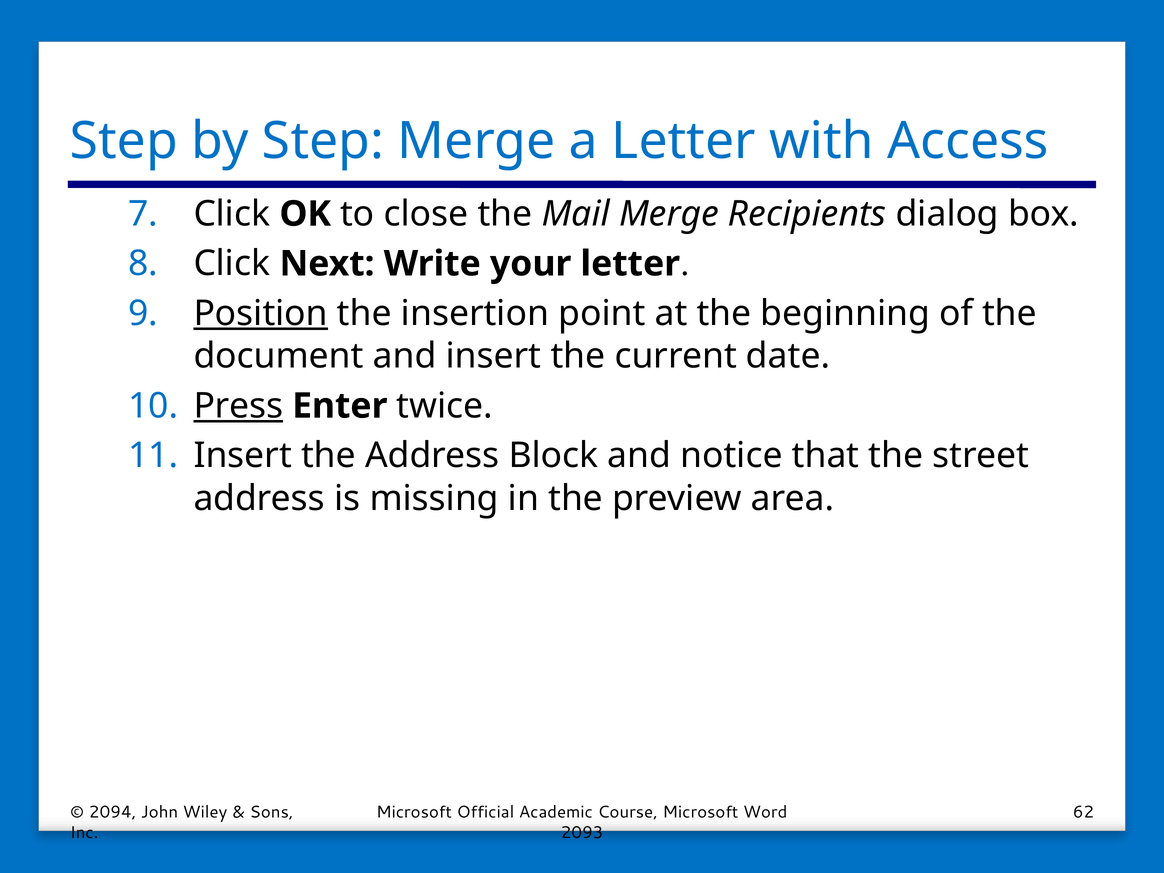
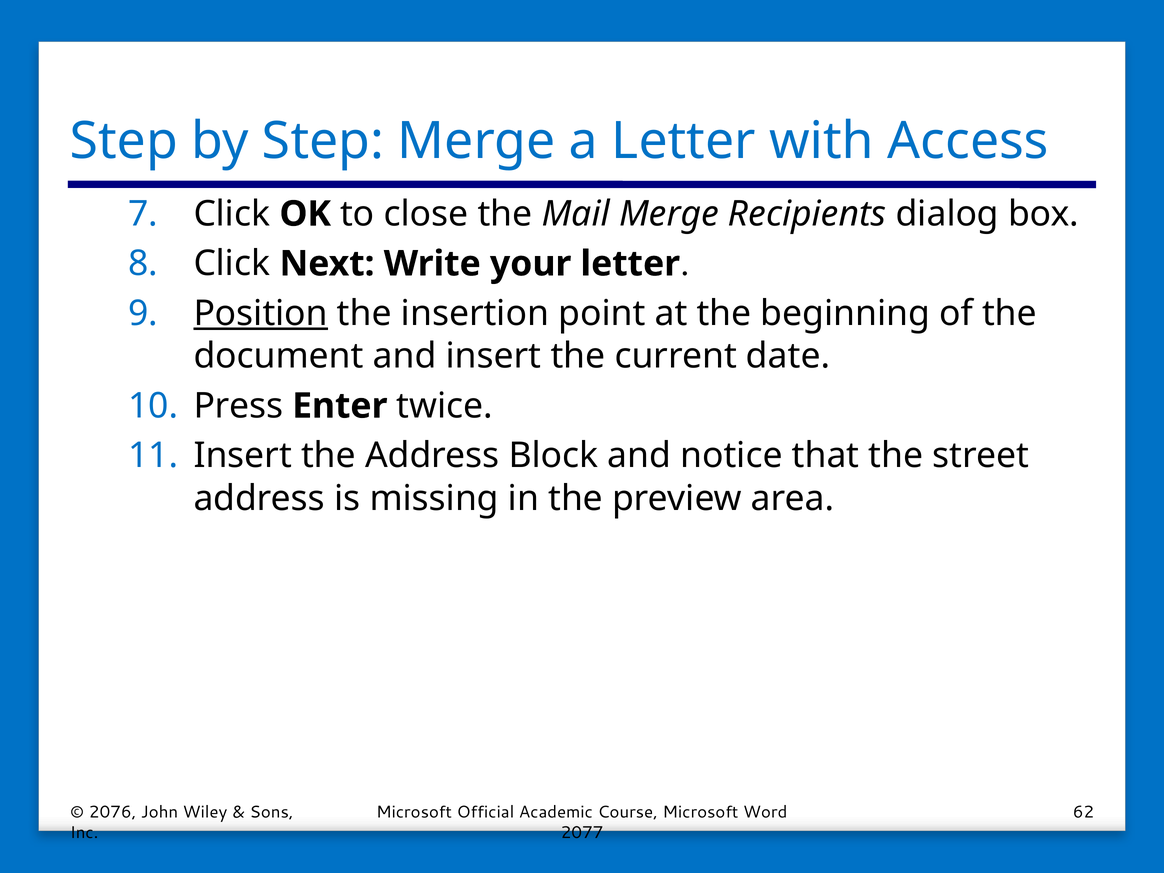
Press underline: present -> none (238, 406)
2094: 2094 -> 2076 (113, 812)
2093: 2093 -> 2077 (582, 833)
